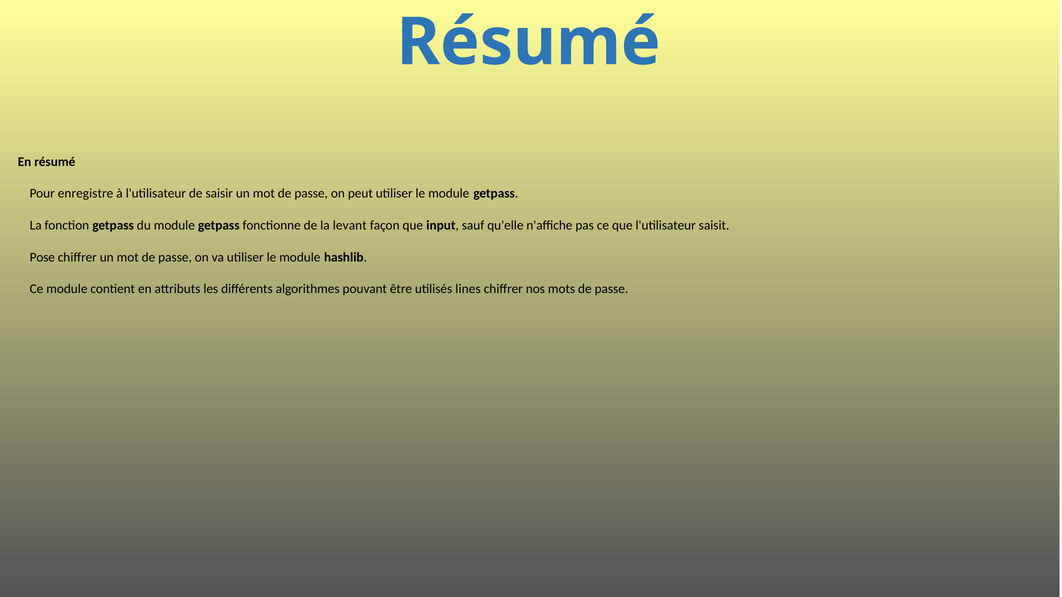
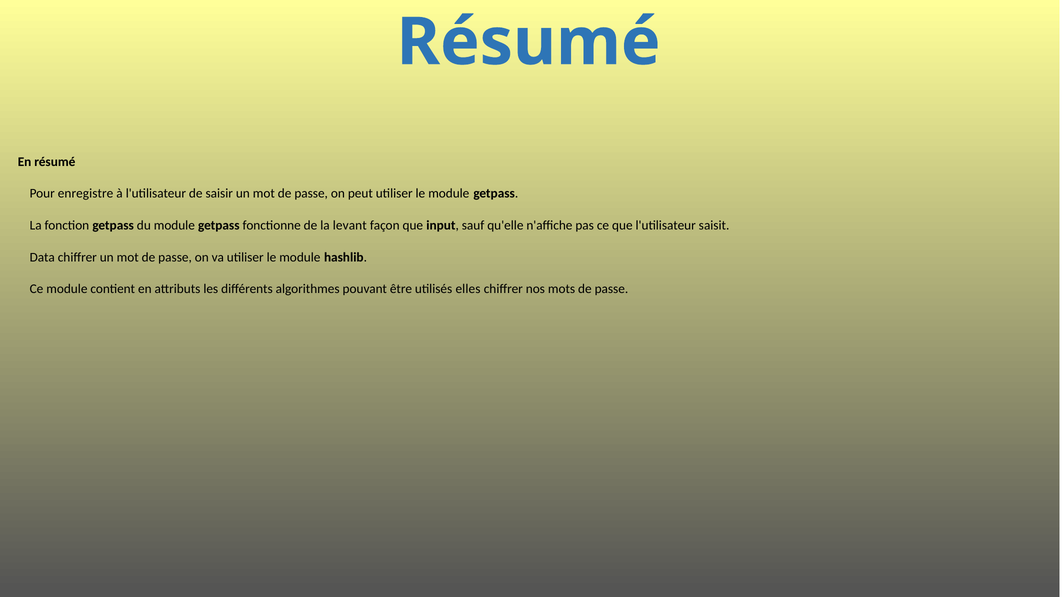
Pose: Pose -> Data (42, 257)
lines: lines -> elles (468, 289)
